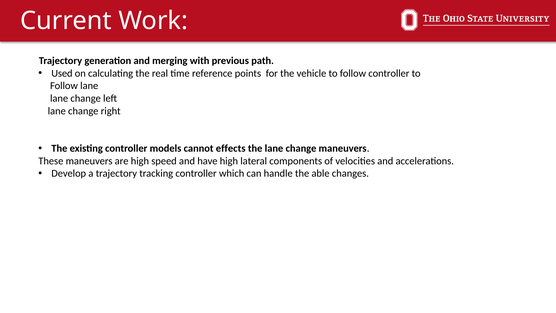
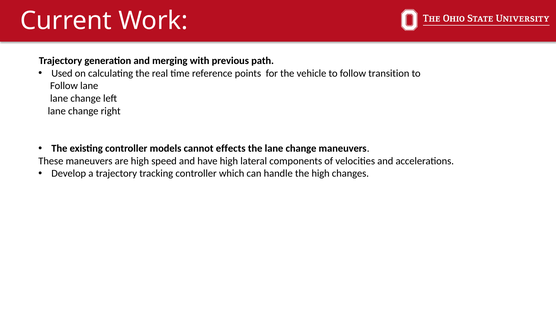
follow controller: controller -> transition (389, 73)
the able: able -> high (321, 173)
